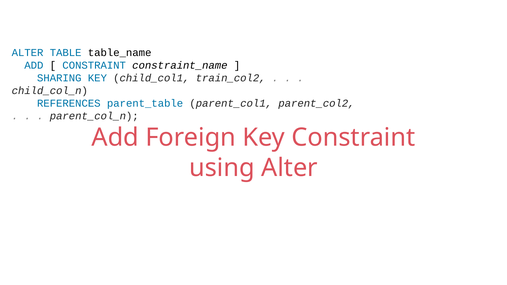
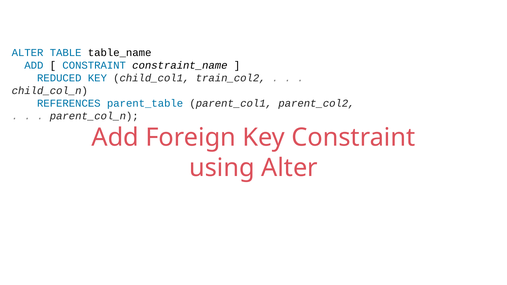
SHARING: SHARING -> REDUCED (59, 78)
